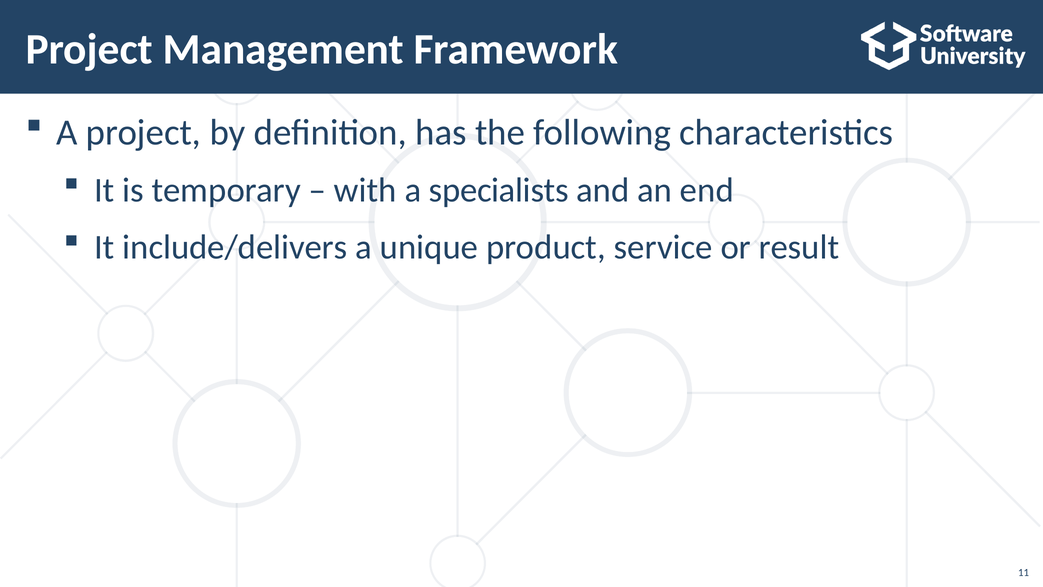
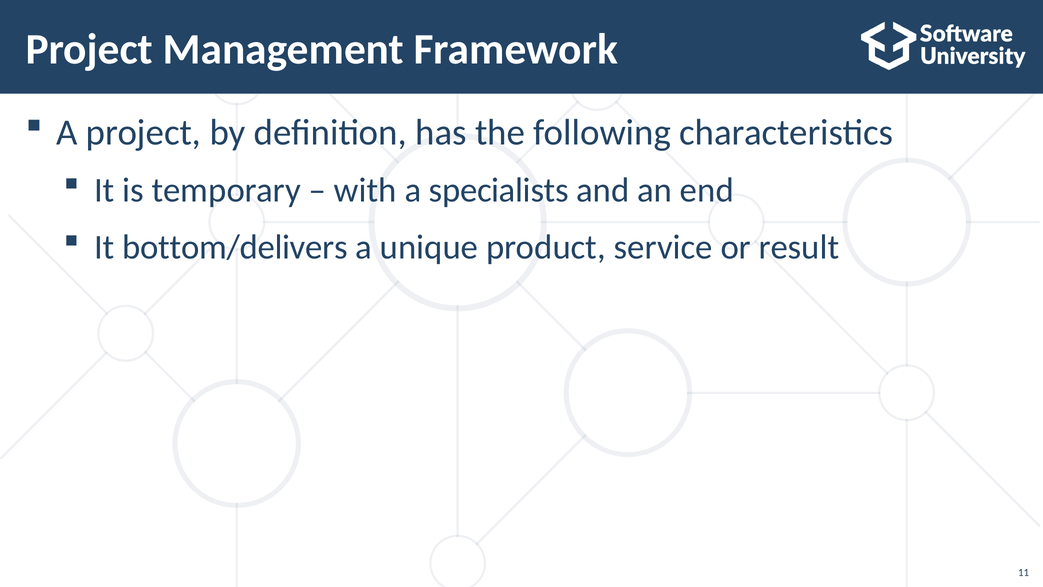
include/delivers: include/delivers -> bottom/delivers (235, 247)
